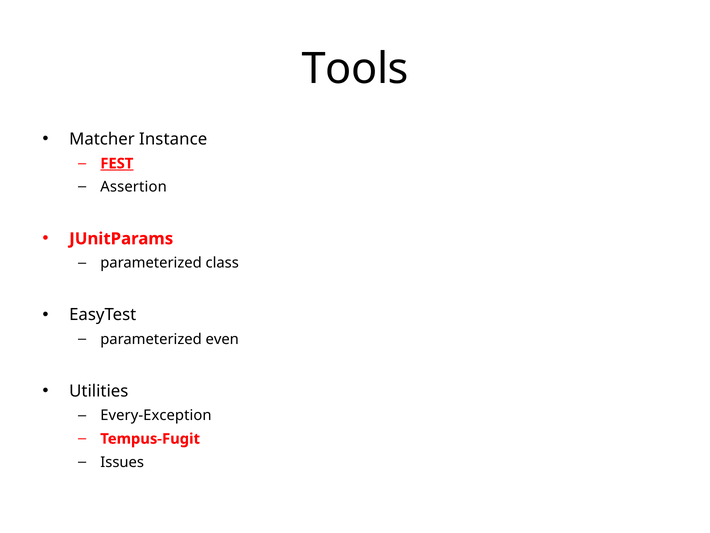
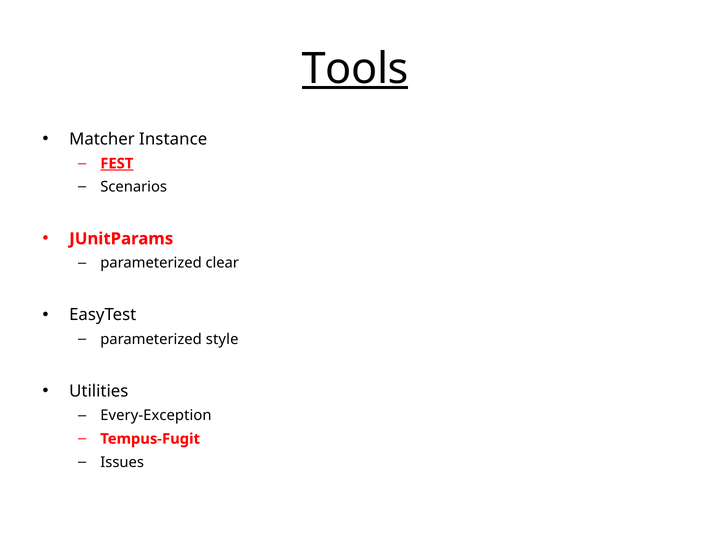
Tools underline: none -> present (355, 69)
Assertion: Assertion -> Scenarios (134, 187)
class: class -> clear (222, 263)
even: even -> style (222, 339)
